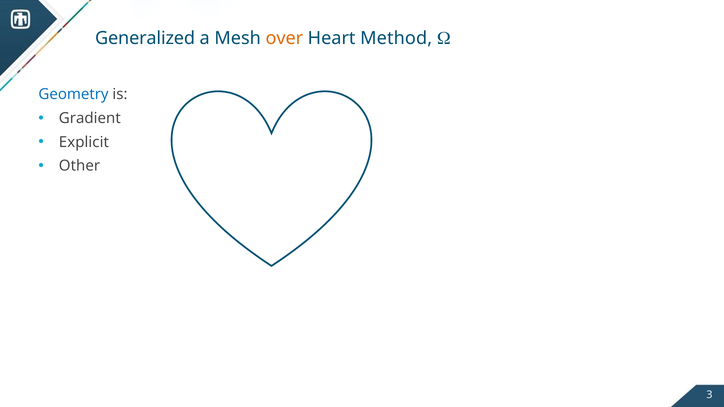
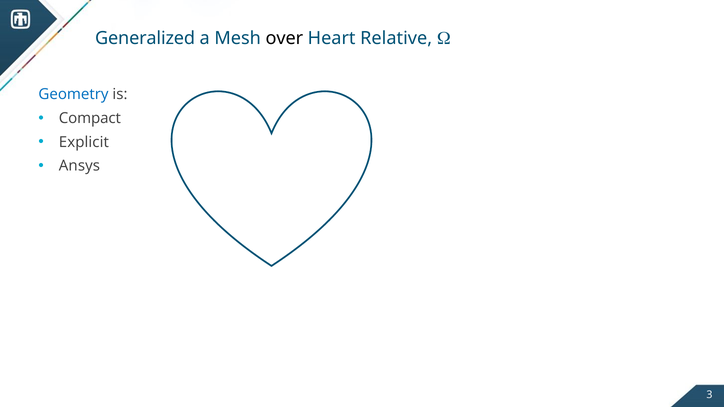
over colour: orange -> black (284, 38)
Method: Method -> Relative (396, 38)
Gradient: Gradient -> Compact (90, 118)
Other: Other -> Ansys (79, 166)
